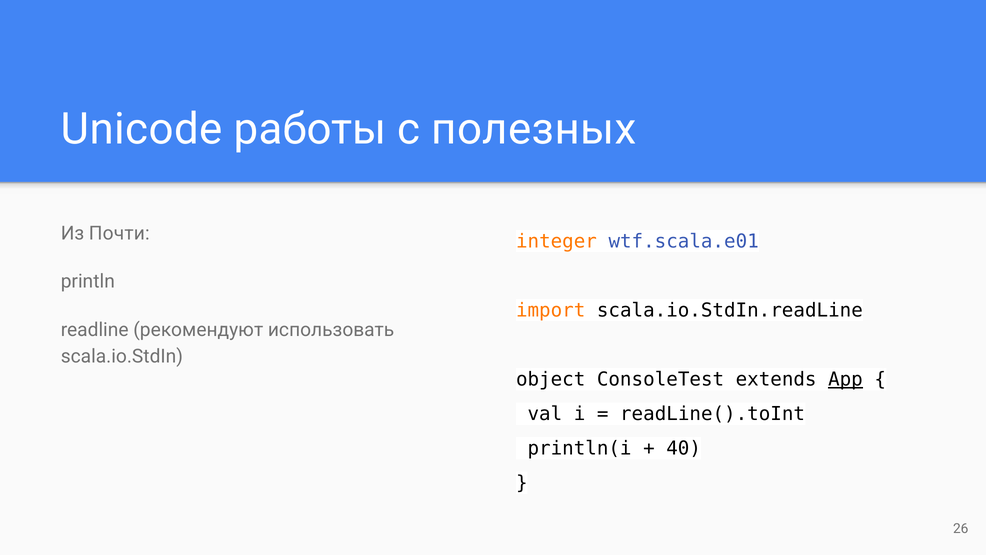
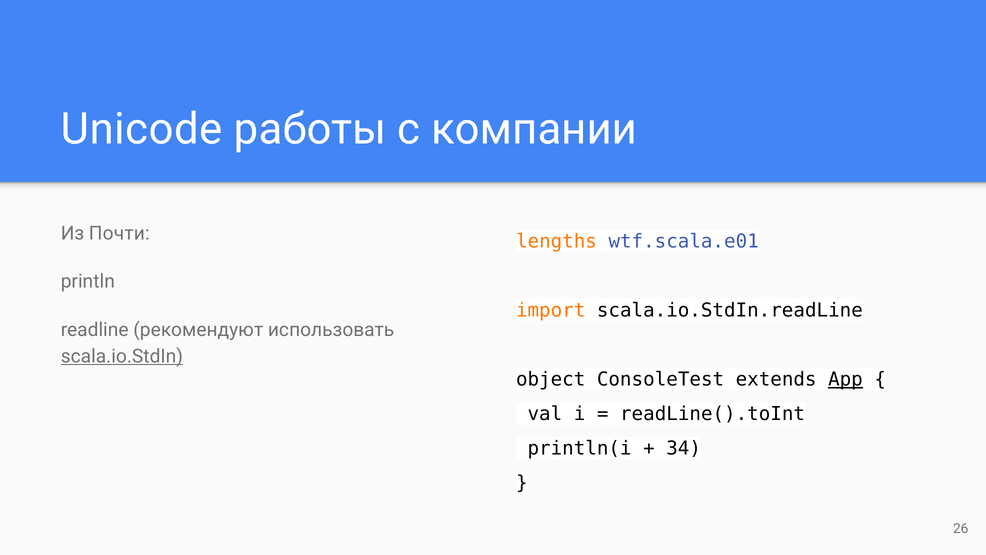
полезных: полезных -> компании (534, 129)
integer: integer -> lengths (556, 241)
scala.io.StdIn underline: none -> present (122, 356)
40: 40 -> 34 (684, 448)
